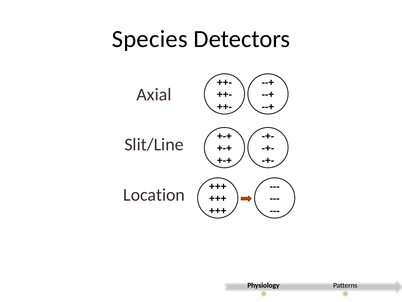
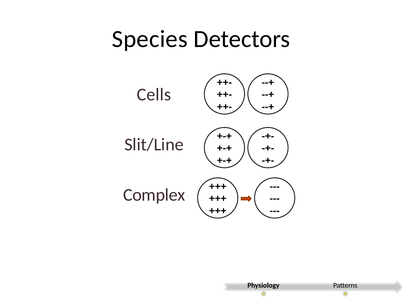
Axial: Axial -> Cells (154, 94)
Location: Location -> Complex (154, 194)
